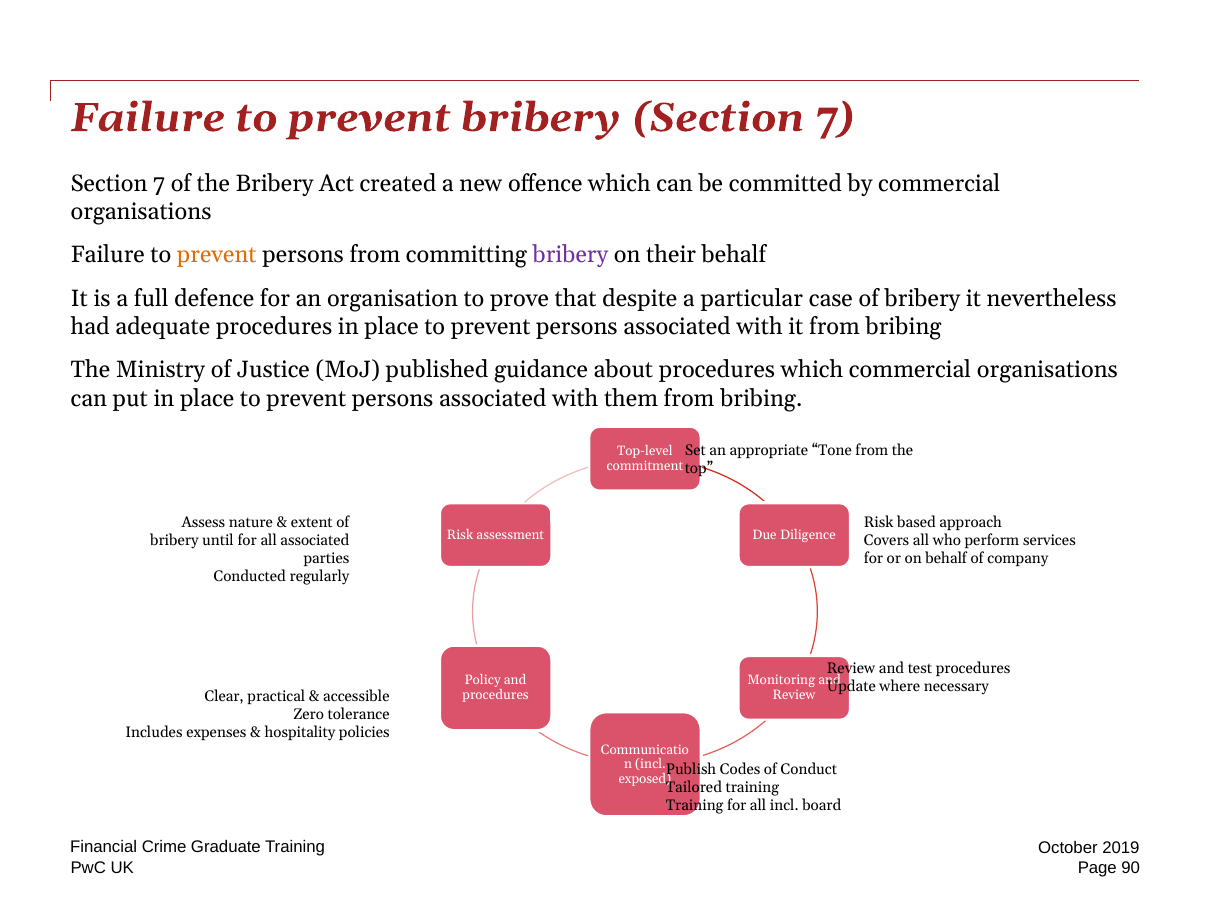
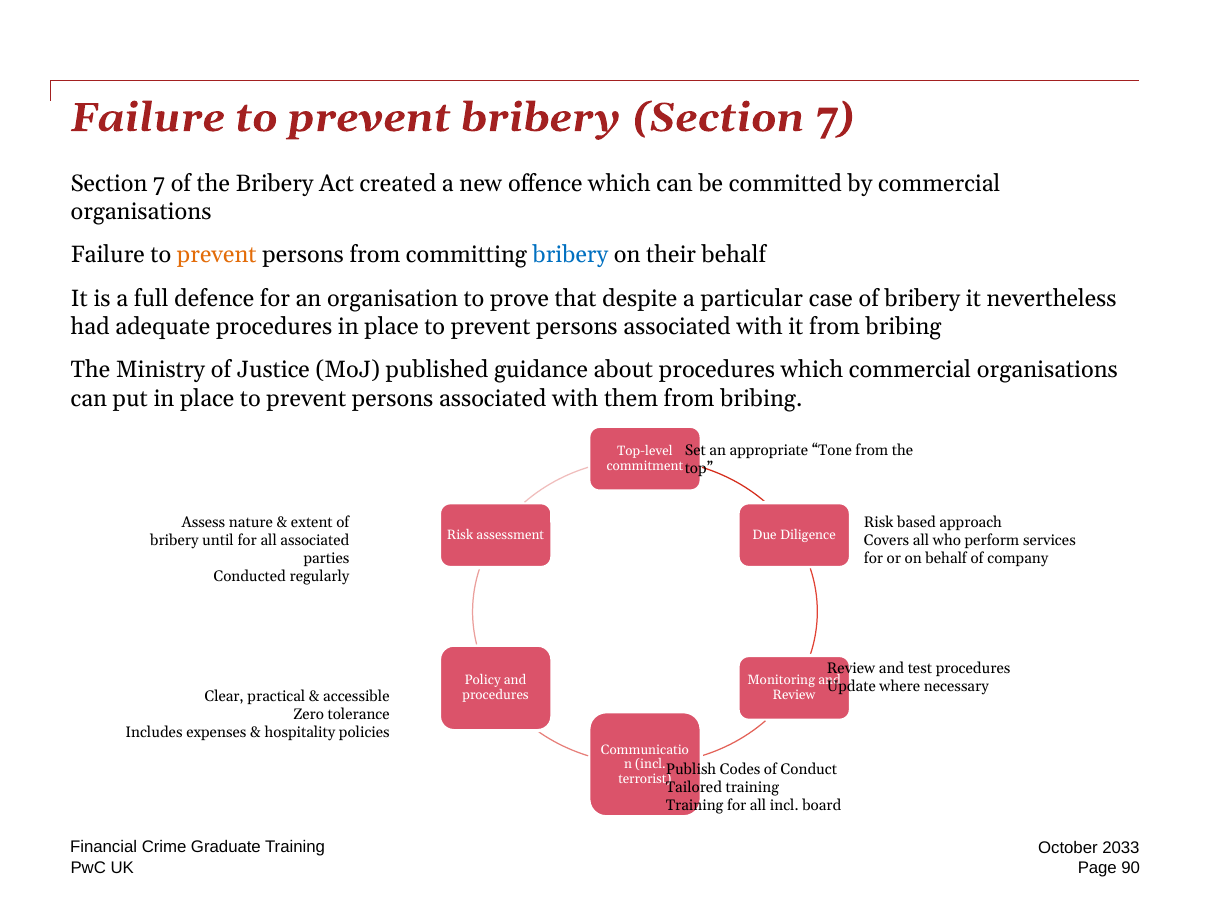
bribery colour: purple -> blue (570, 255)
exposed: exposed -> terrorist (645, 779)
2019: 2019 -> 2033 (1121, 848)
